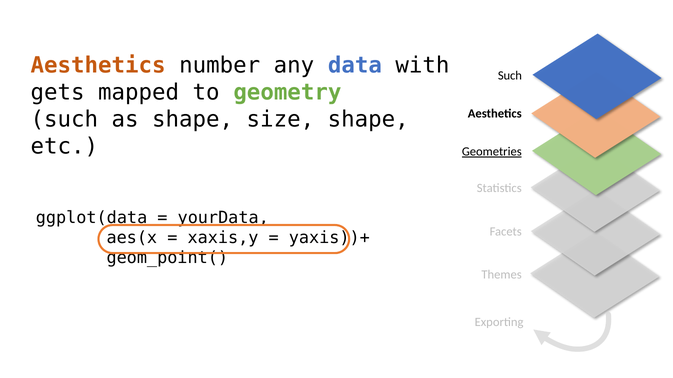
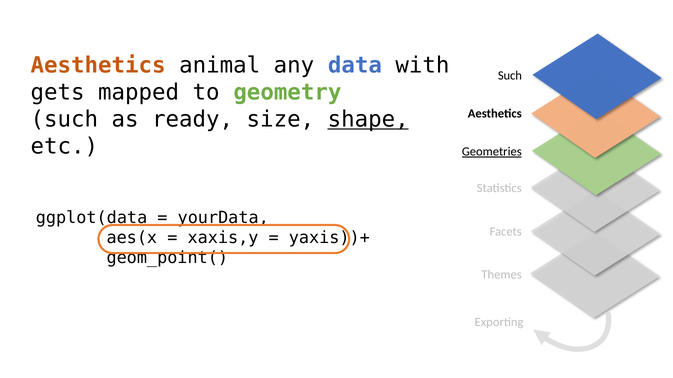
number: number -> animal (220, 66)
as shape: shape -> ready (193, 119)
shape underline: none -> present (368, 119)
